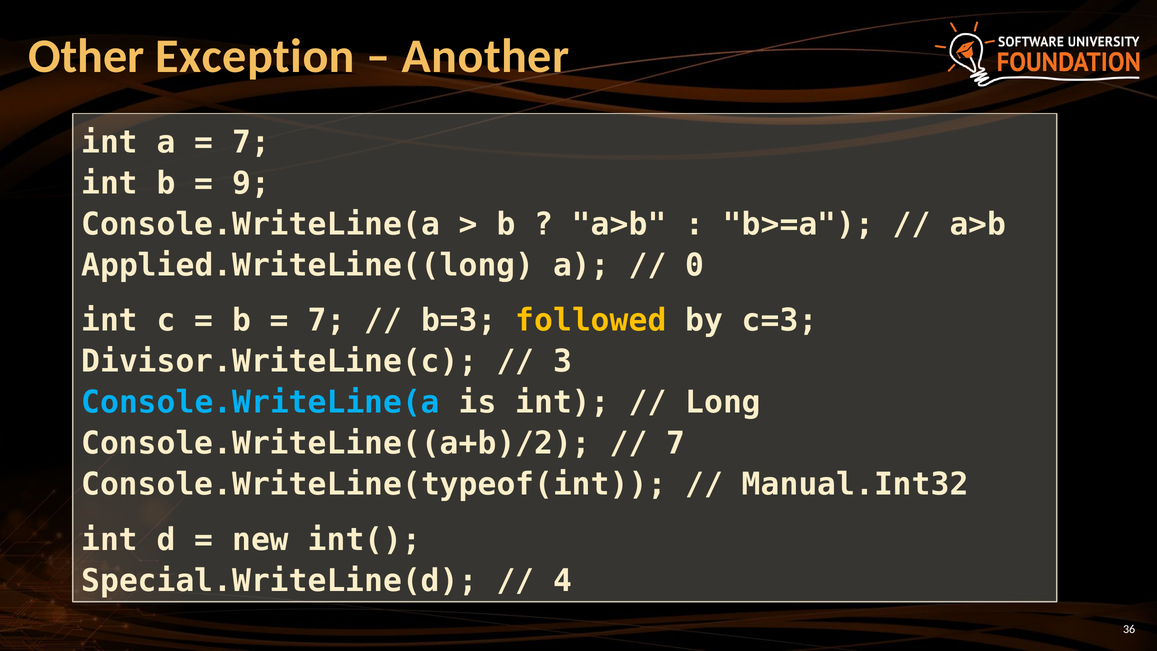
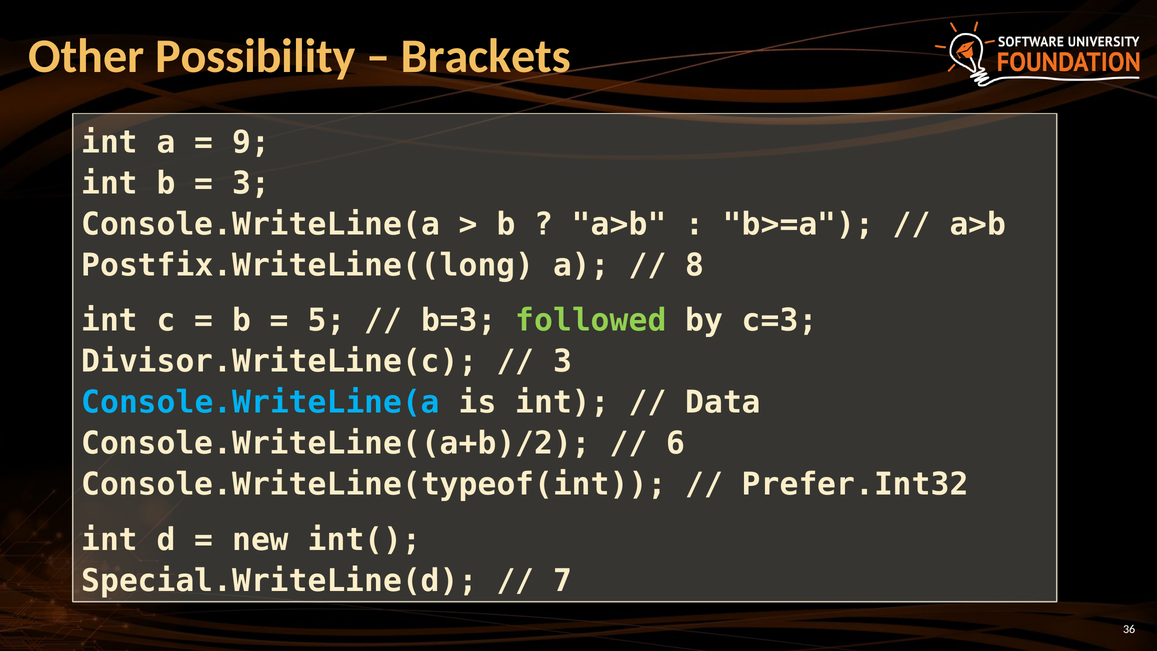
Exception: Exception -> Possibility (255, 56)
Another: Another -> Brackets (486, 56)
7: 7 -> 9 (251, 142)
9: 9 -> 3 (251, 183)
Applied.WriteLine((long: Applied.WriteLine((long -> Postfix.WriteLine((long (308, 265)
0: 0 -> 8 (695, 265)
7: 7 -> 5 (327, 321)
followed colour: yellow -> light green (591, 321)
Long: Long -> Data (723, 403)
7: 7 -> 6 (676, 444)
Manual.Int32: Manual.Int32 -> Prefer.Int32 (855, 485)
4: 4 -> 7 (563, 581)
